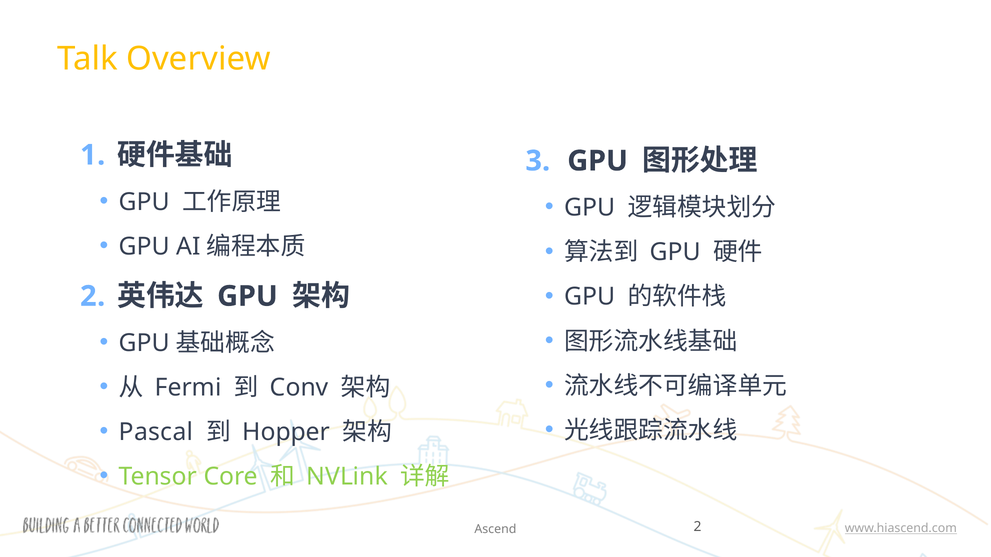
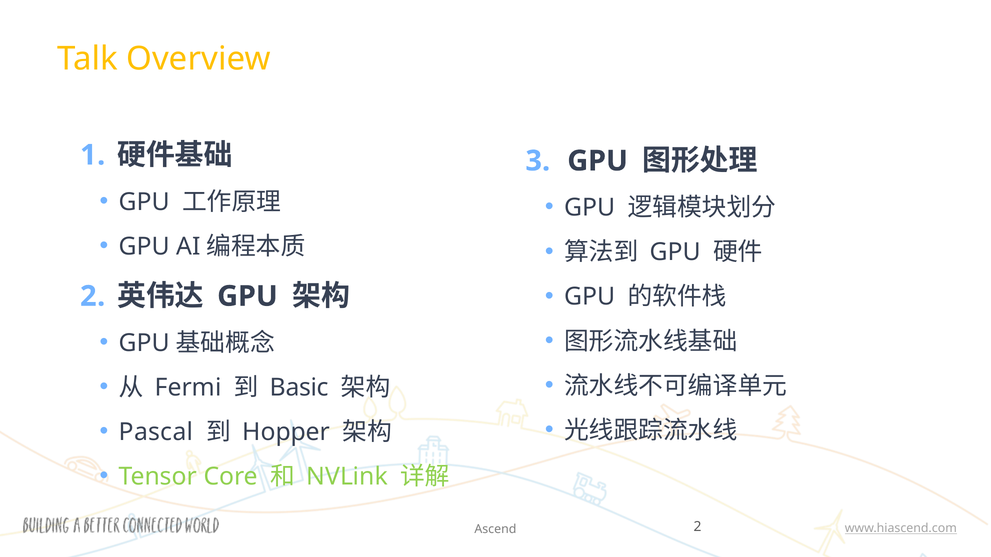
Conv: Conv -> Basic (299, 388)
